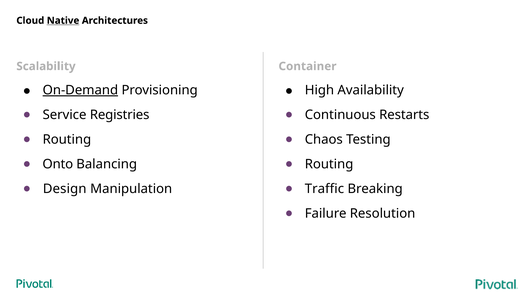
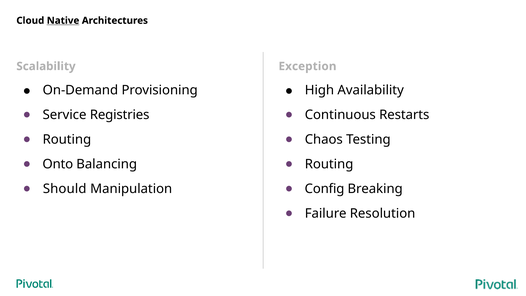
Container: Container -> Exception (307, 66)
On-Demand underline: present -> none (80, 90)
Design: Design -> Should (65, 189)
Traffic: Traffic -> Config (325, 189)
